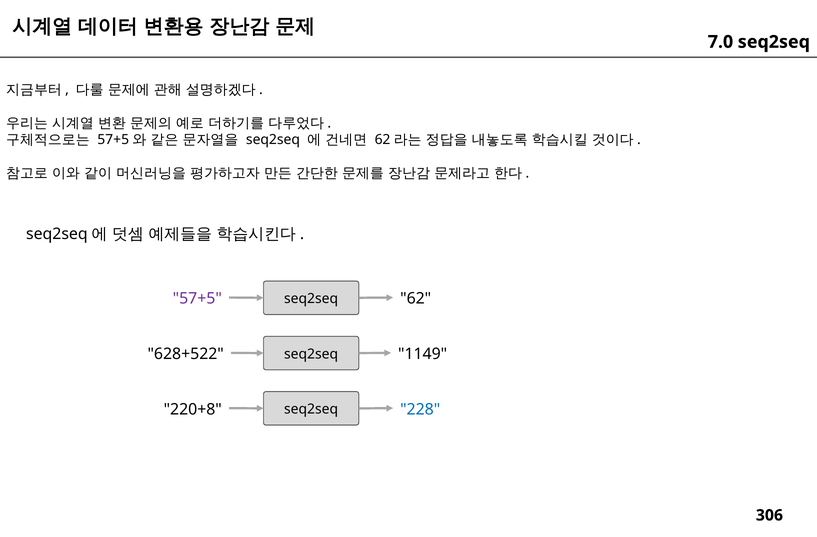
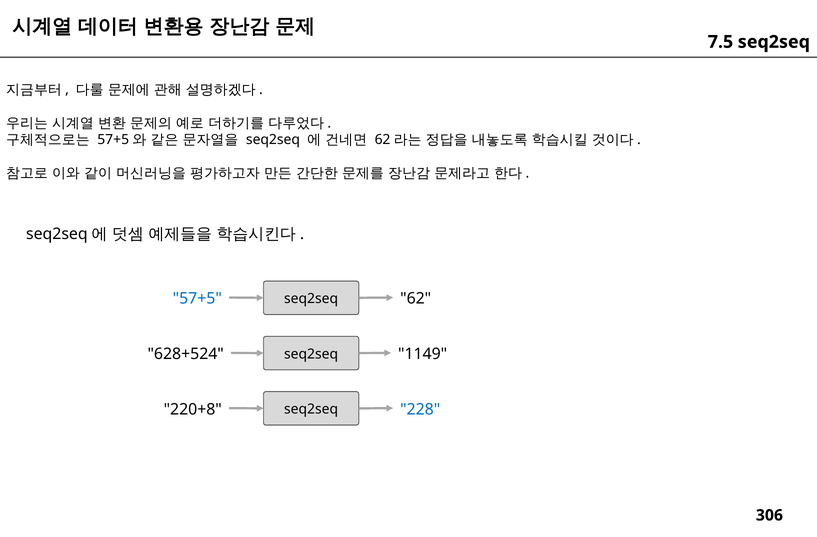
7.0: 7.0 -> 7.5 (720, 42)
57+5 colour: purple -> blue (197, 299)
628+522: 628+522 -> 628+524 (186, 354)
